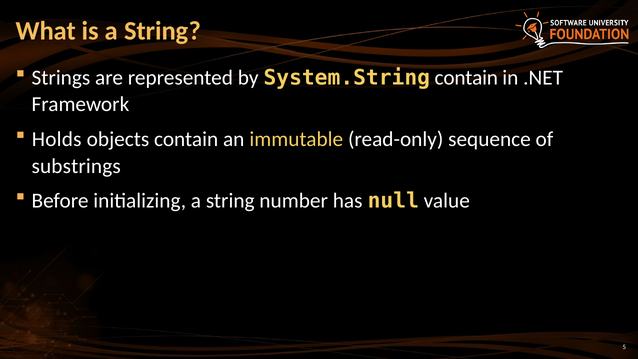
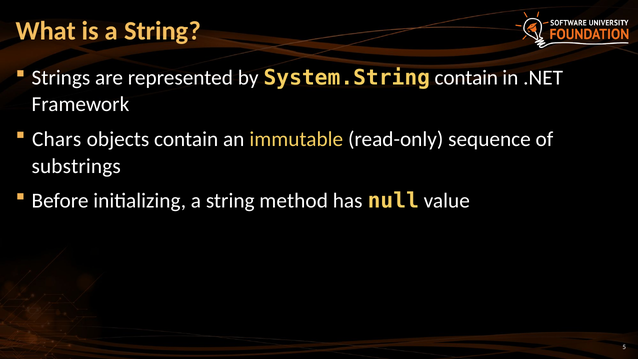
Holds: Holds -> Chars (57, 139)
number: number -> method (294, 201)
